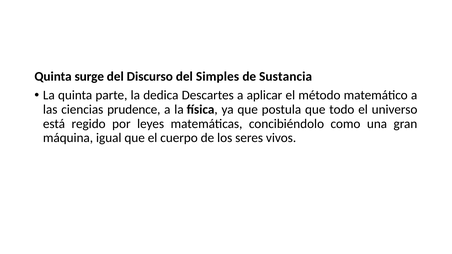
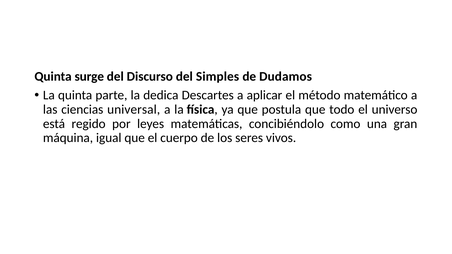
Sustancia: Sustancia -> Dudamos (286, 76)
prudence: prudence -> universal (134, 110)
